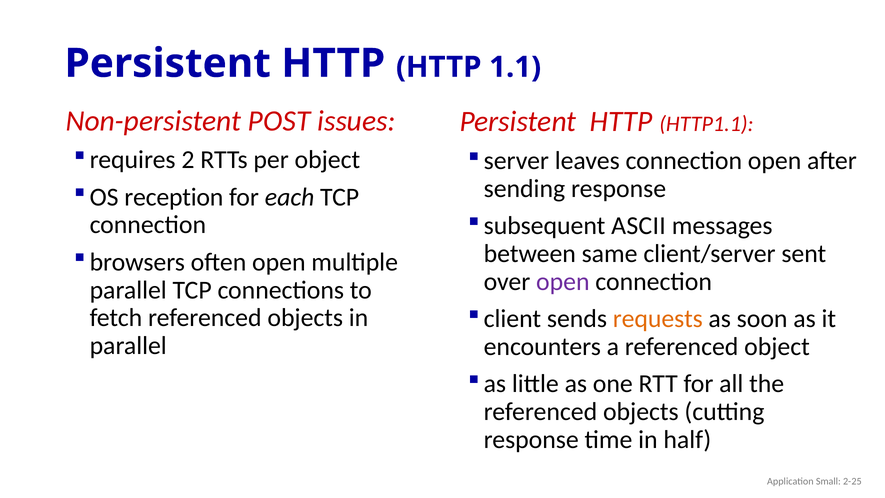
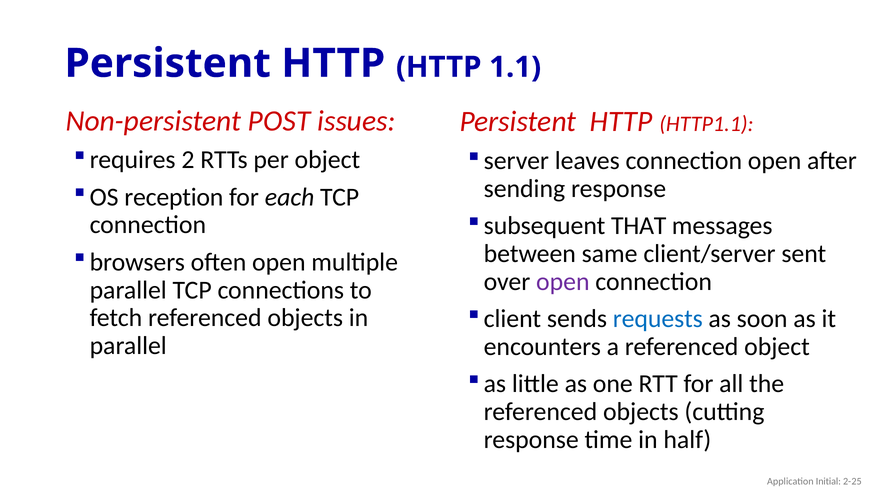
ASCII: ASCII -> THAT (639, 226)
requests colour: orange -> blue (658, 319)
Small: Small -> Initial (828, 481)
